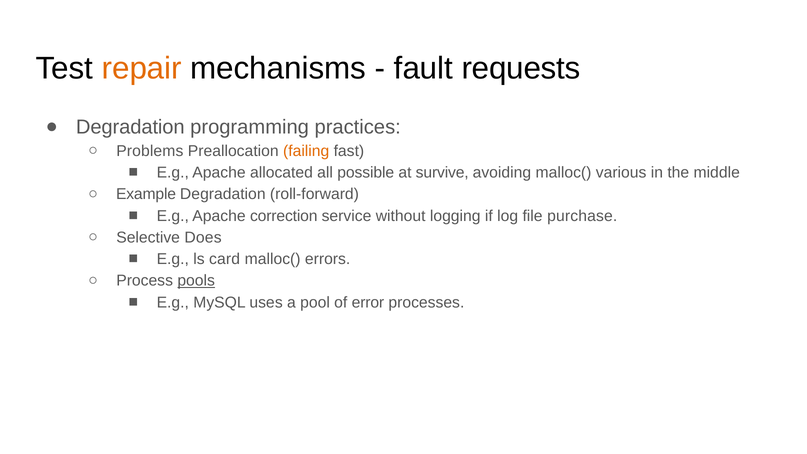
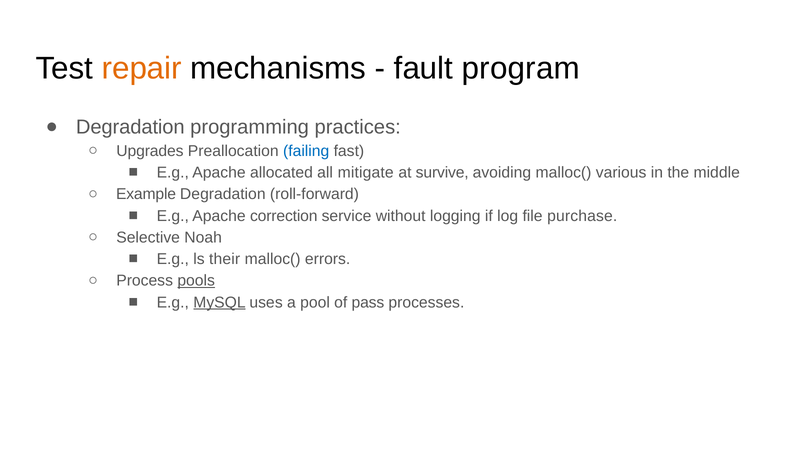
requests: requests -> program (521, 68)
Problems: Problems -> Upgrades (150, 151)
failing colour: orange -> blue (306, 151)
possible: possible -> mitigate (366, 173)
Does: Does -> Noah (203, 237)
card: card -> their (225, 259)
MySQL underline: none -> present (219, 302)
error: error -> pass (368, 302)
